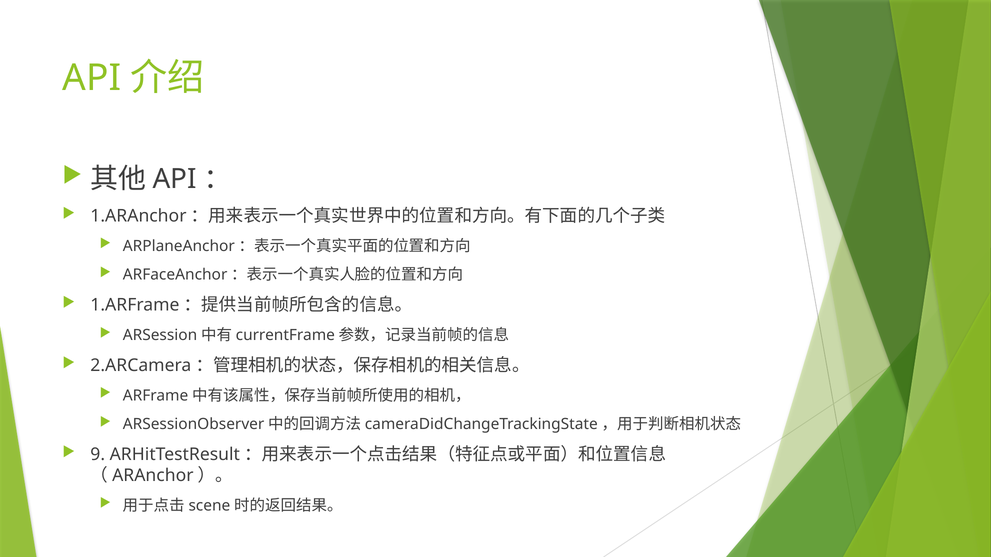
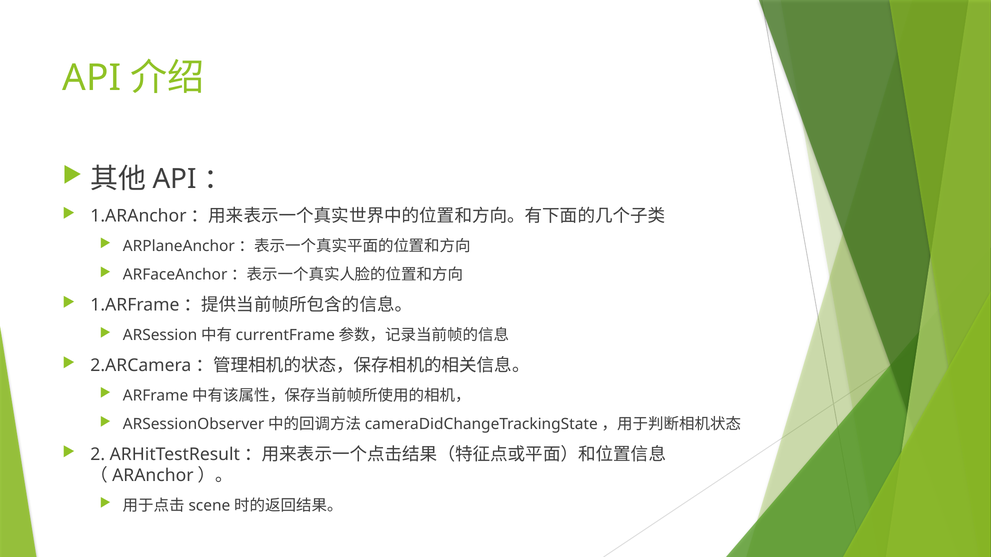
9: 9 -> 2 (98, 455)
